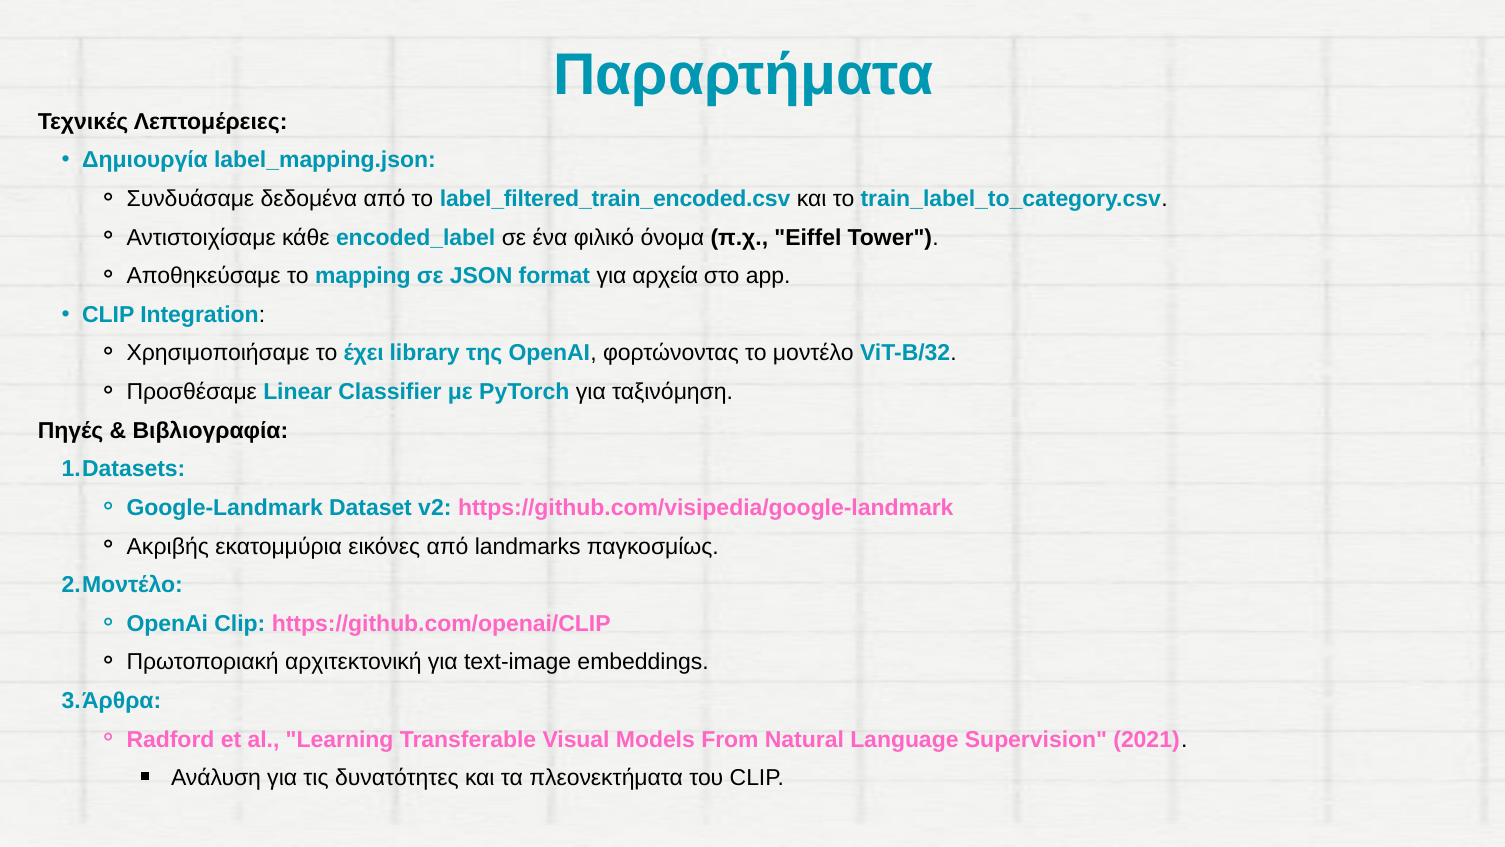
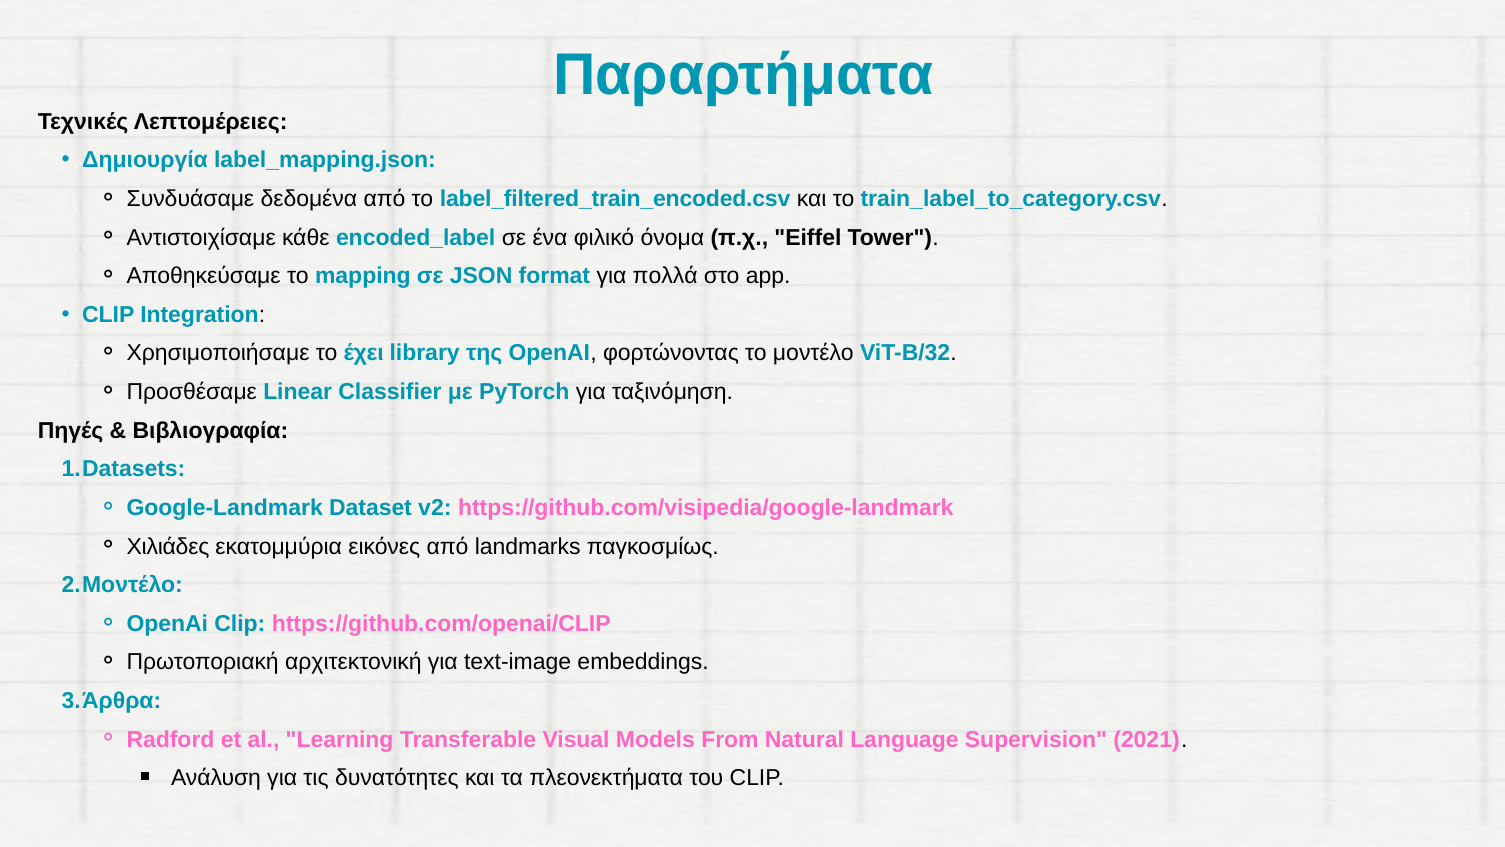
αρχεία: αρχεία -> πολλά (665, 276)
Ακριβής: Ακριβής -> Χιλιάδες (168, 546)
